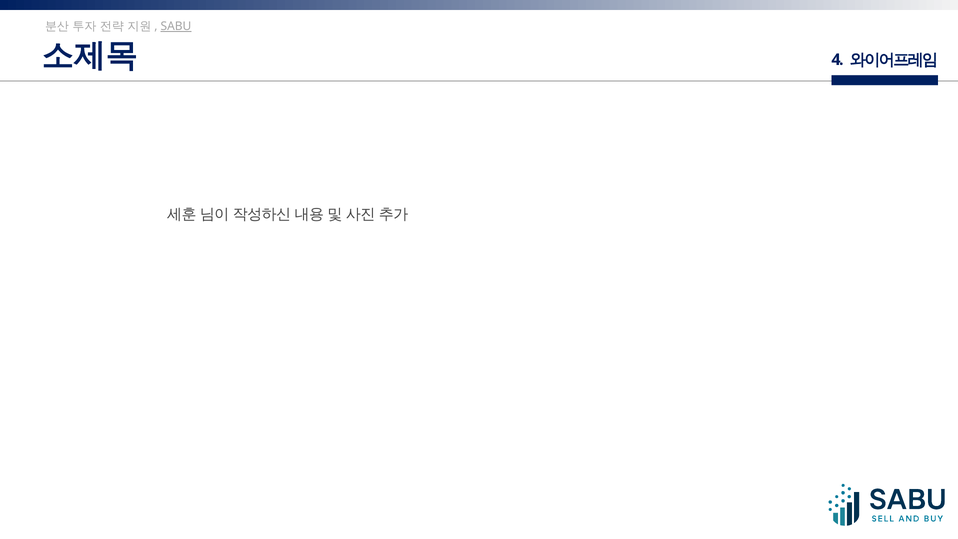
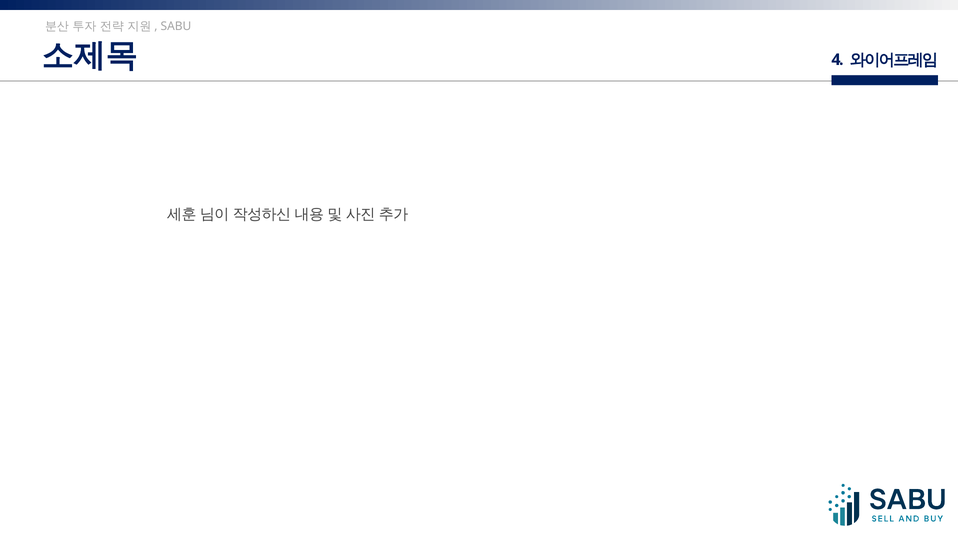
SABU underline: present -> none (176, 26)
